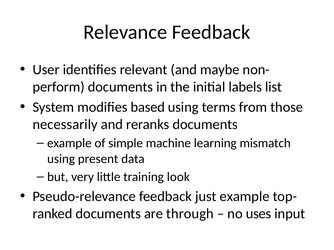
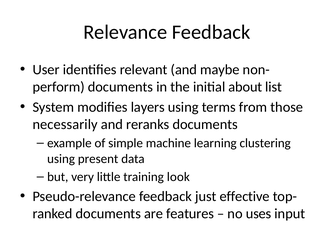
labels: labels -> about (245, 87)
based: based -> layers (148, 107)
mismatch: mismatch -> clustering (265, 143)
just example: example -> effective (245, 197)
through: through -> features (190, 214)
